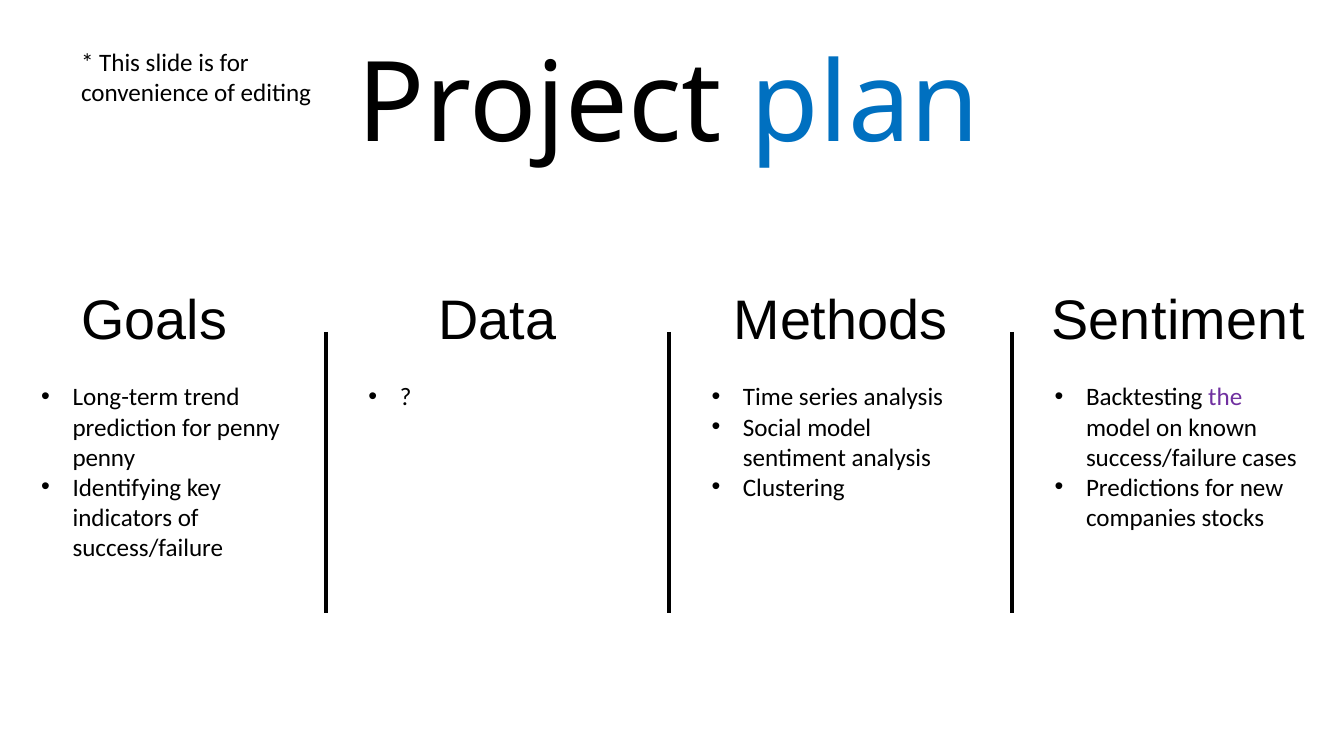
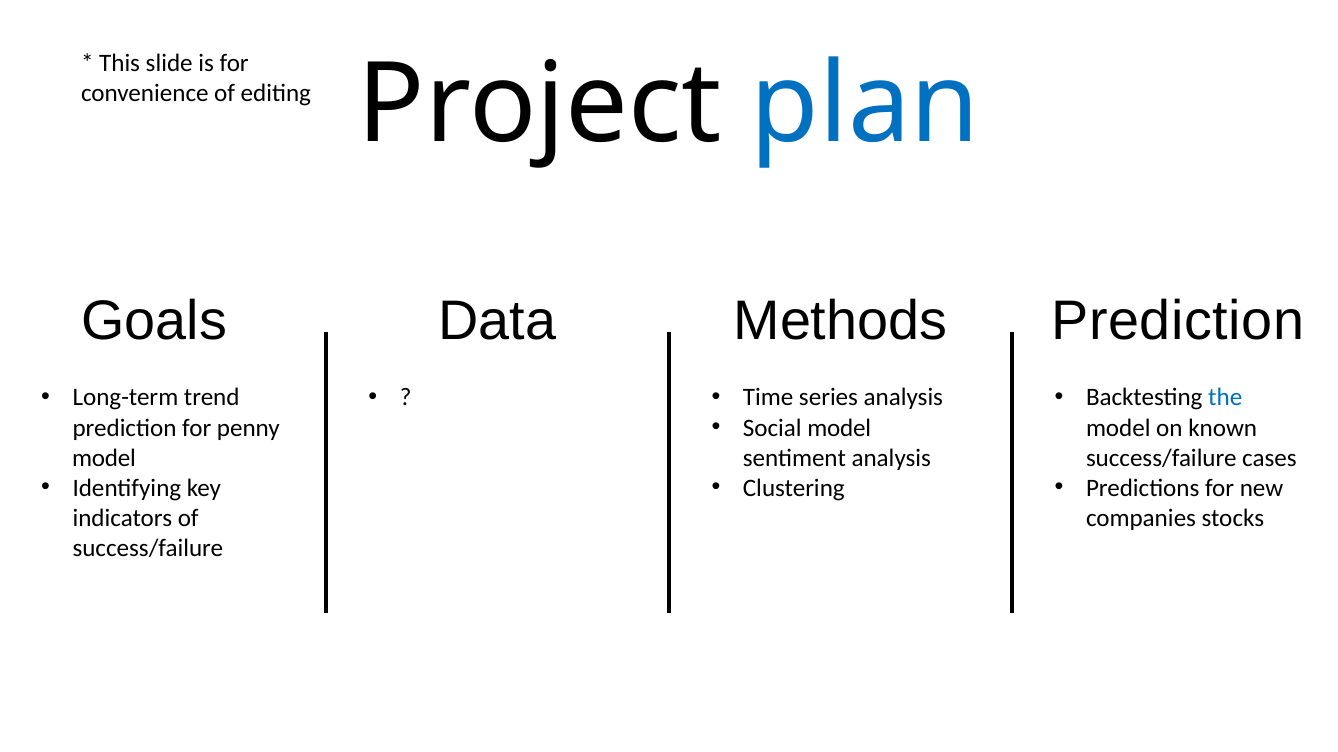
Methods Sentiment: Sentiment -> Prediction (1178, 322)
the colour: purple -> blue (1225, 398)
penny: penny -> model (104, 458)
